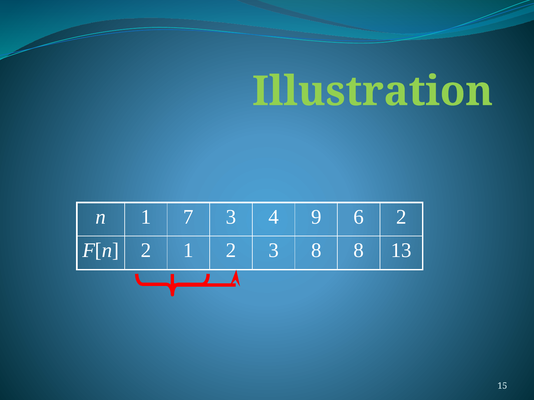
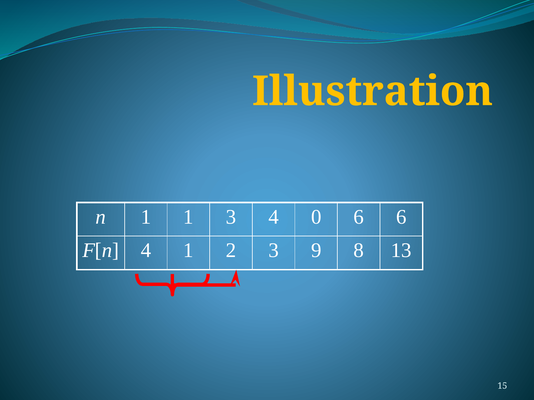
Illustration colour: light green -> yellow (373, 92)
1 7: 7 -> 1 (188, 217)
9: 9 -> 0 (316, 217)
6 2: 2 -> 6 (401, 217)
F[n 2: 2 -> 4 (146, 251)
3 8: 8 -> 9 (316, 251)
